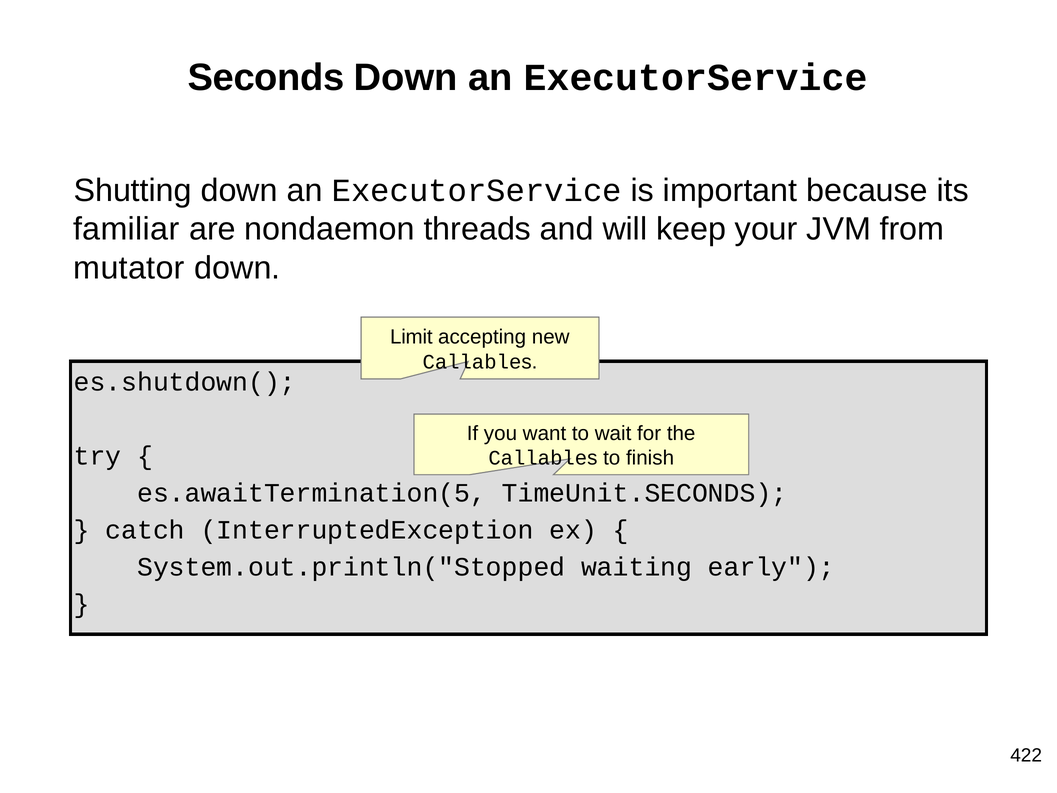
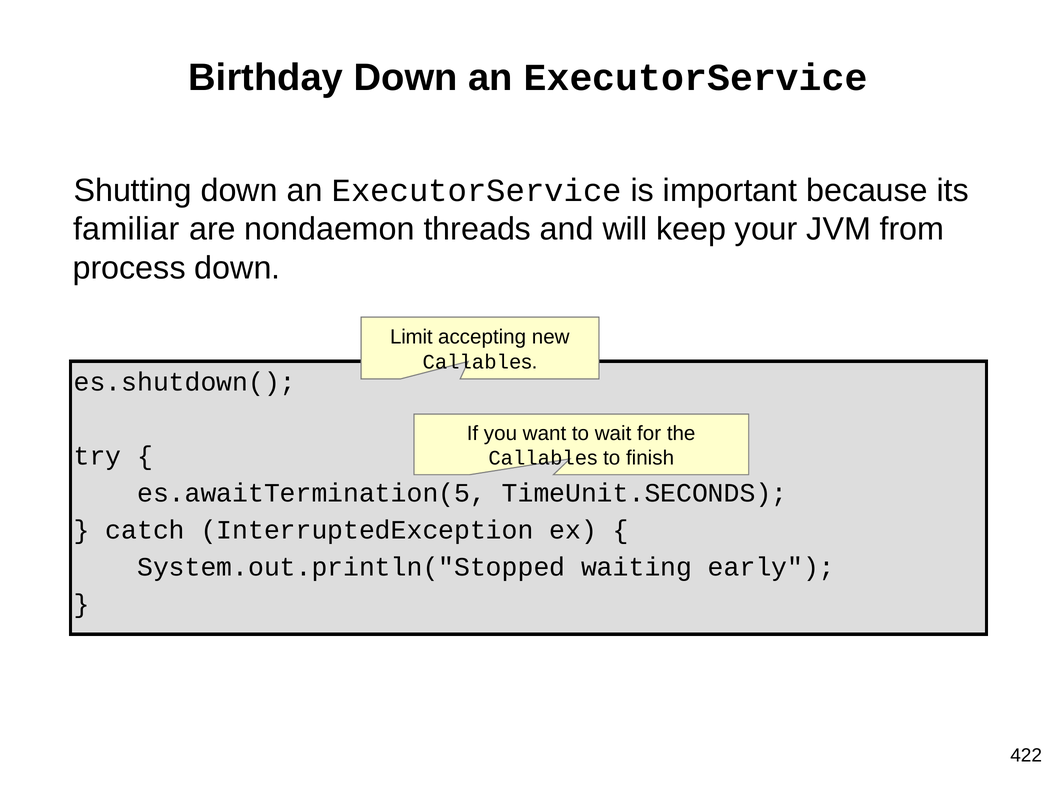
Seconds: Seconds -> Birthday (266, 78)
mutator: mutator -> process (129, 268)
